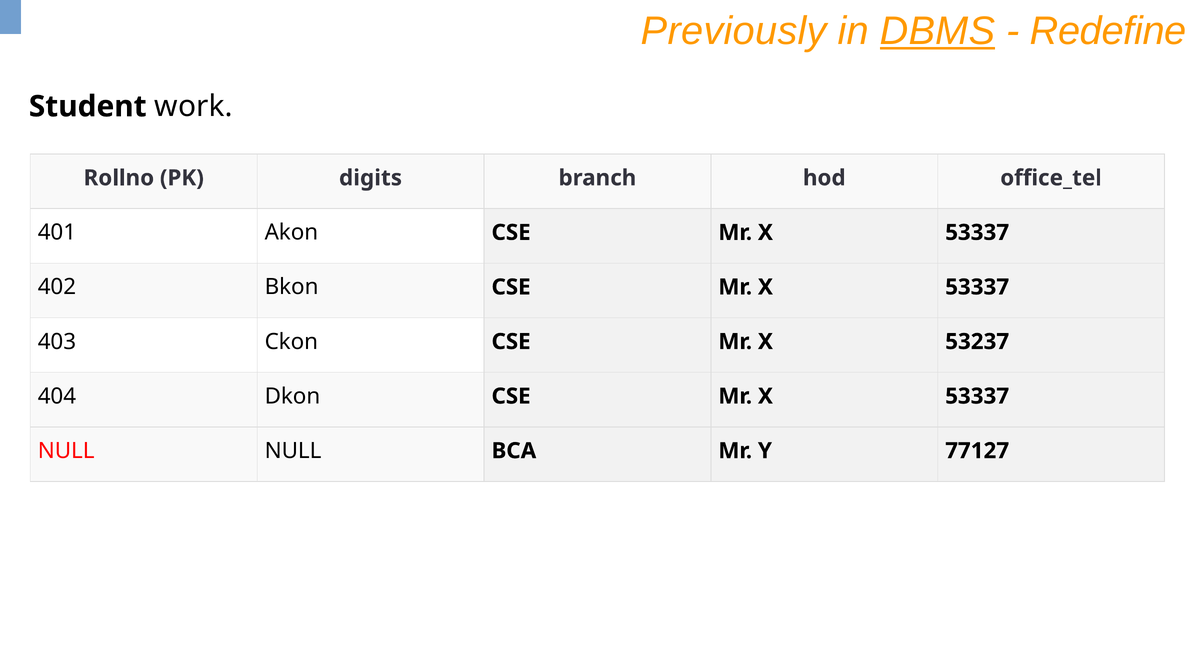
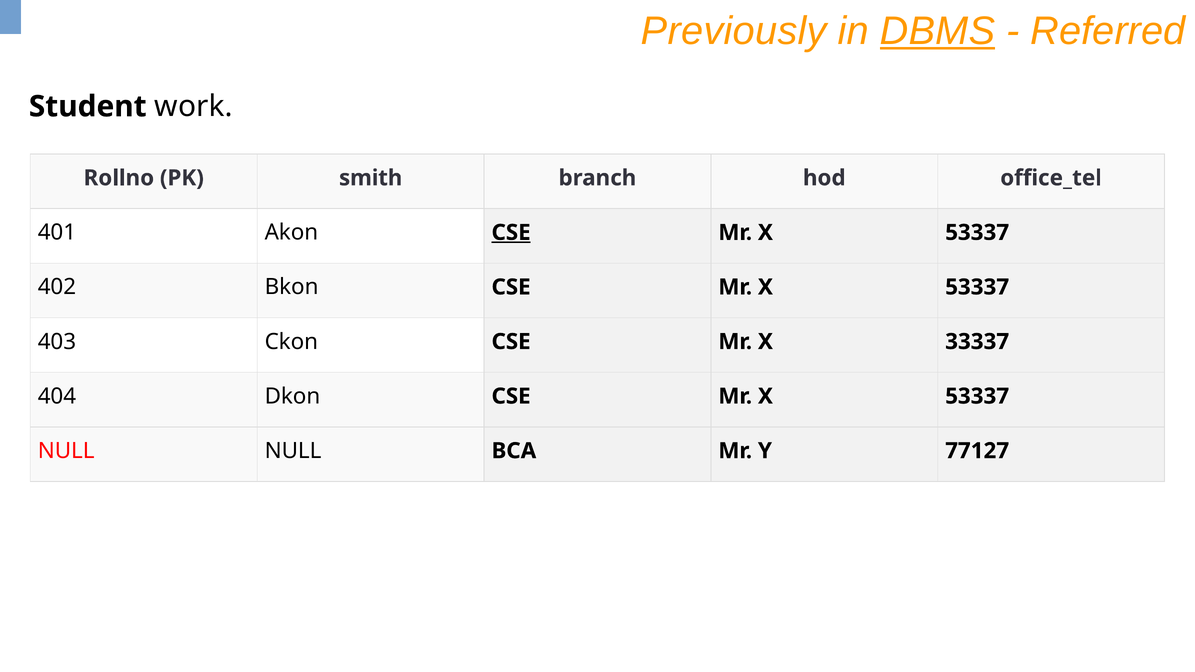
Redefine: Redefine -> Referred (1108, 31)
digits: digits -> smith (371, 178)
CSE underline: none -> present (511, 233)
53237: 53237 -> 33337 (977, 342)
